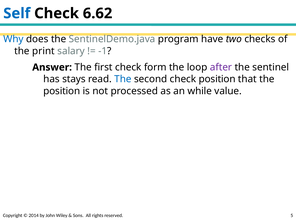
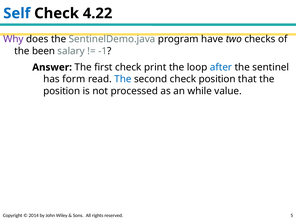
6.62: 6.62 -> 4.22 (98, 13)
Why colour: blue -> purple (13, 39)
print: print -> been (44, 51)
form: form -> print (155, 67)
after colour: purple -> blue (221, 67)
stays: stays -> form (74, 79)
